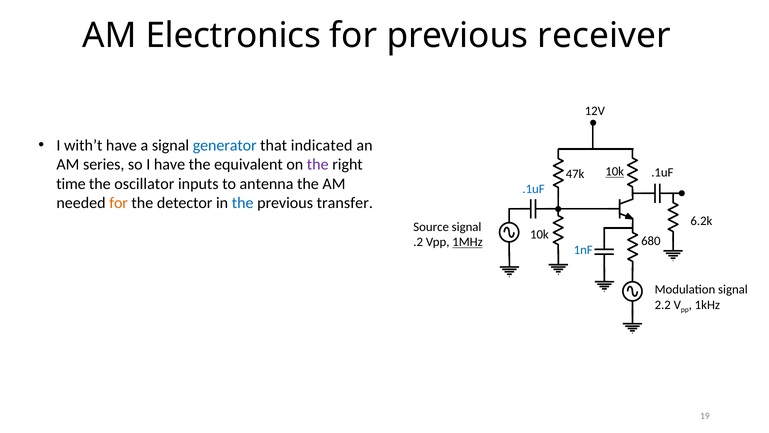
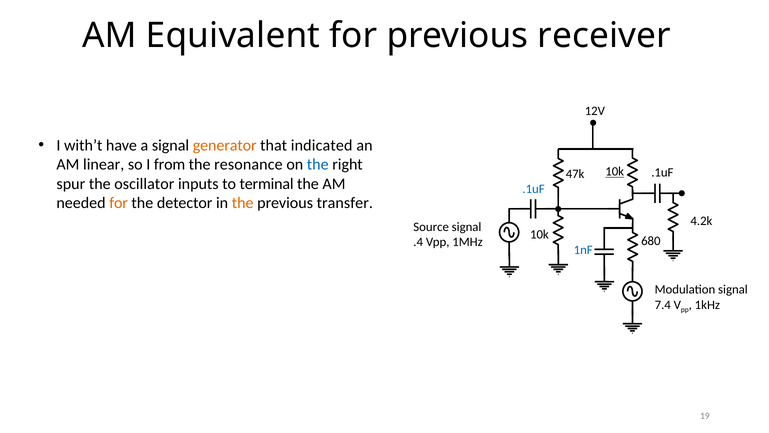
Electronics: Electronics -> Equivalent (233, 36)
generator colour: blue -> orange (225, 145)
series: series -> linear (104, 164)
I have: have -> from (170, 164)
equivalent: equivalent -> resonance (248, 164)
the colour: purple -> blue (318, 164)
time: time -> spur (71, 184)
antenna: antenna -> terminal (267, 184)
the colour: blue -> orange (243, 203)
6.2k: 6.2k -> 4.2k (701, 221)
.2: .2 -> .4 (418, 242)
1MHz underline: present -> none (468, 242)
2.2: 2.2 -> 7.4 (663, 305)
